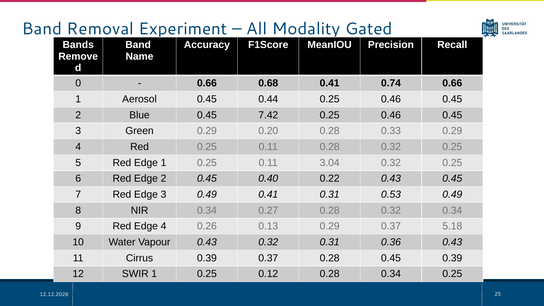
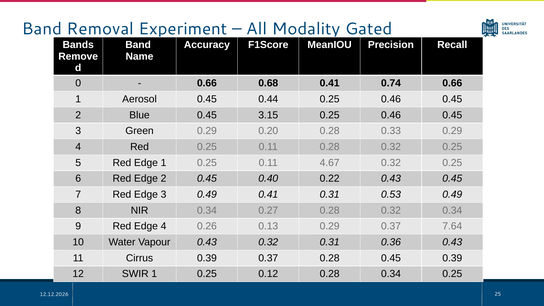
7.42: 7.42 -> 3.15 (268, 115)
3.04: 3.04 -> 4.67 (330, 163)
5.18: 5.18 -> 7.64 (452, 226)
